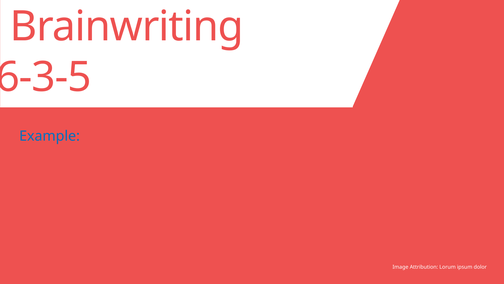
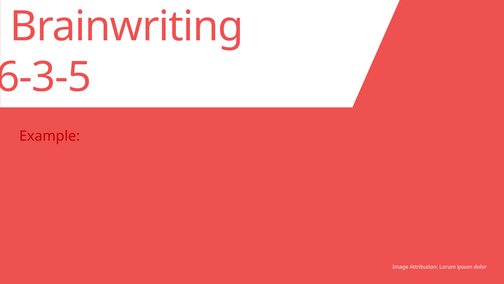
Example colour: blue -> red (50, 136)
